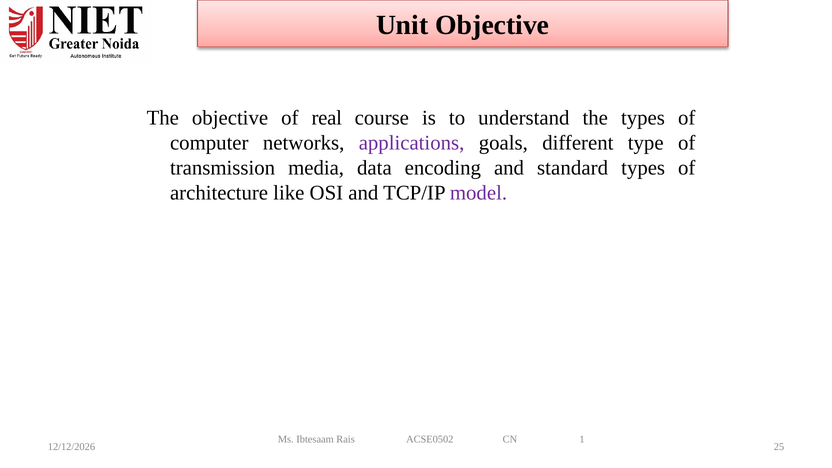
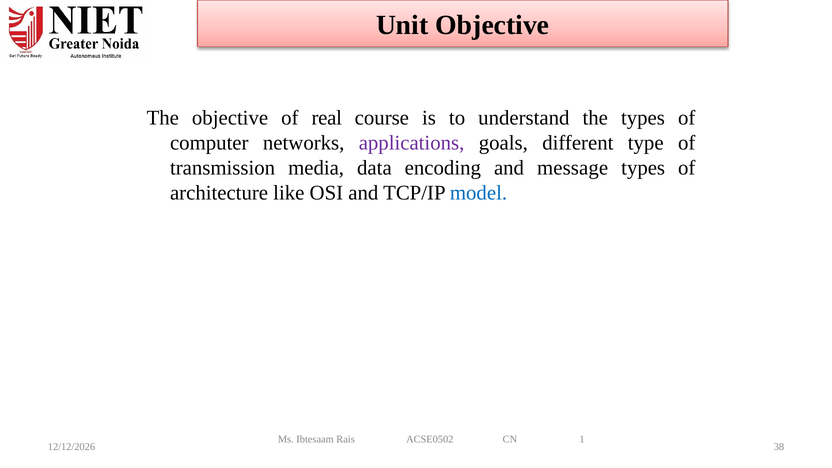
standard: standard -> message (573, 168)
model colour: purple -> blue (479, 193)
25: 25 -> 38 (779, 447)
